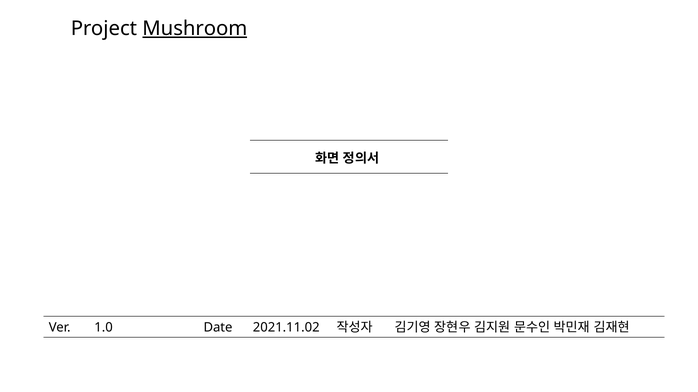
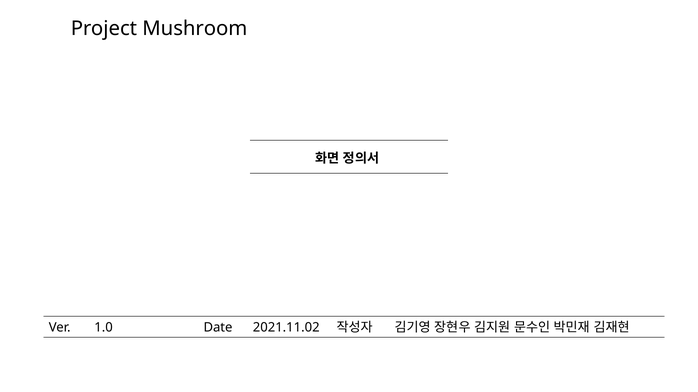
Mushroom underline: present -> none (195, 29)
